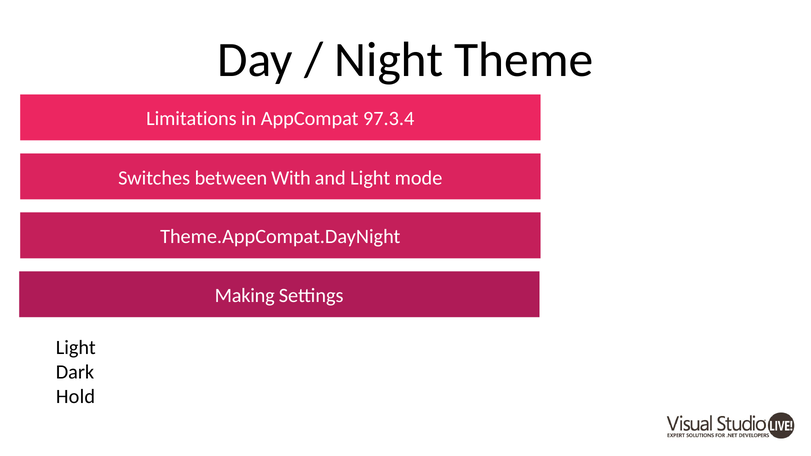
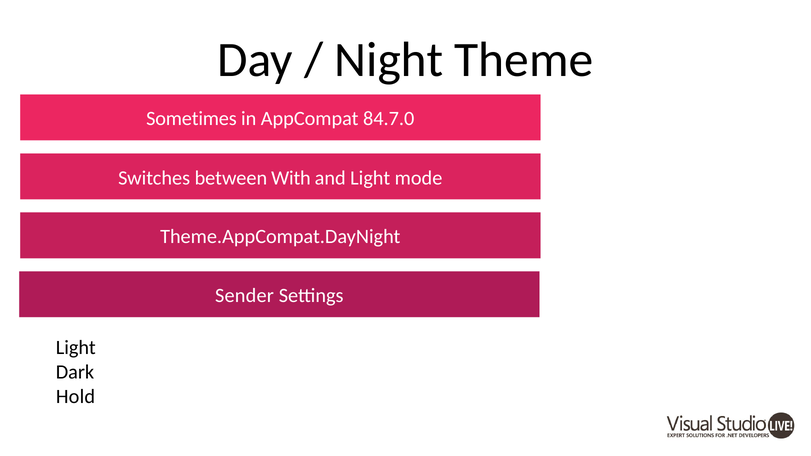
Limitations: Limitations -> Sometimes (191, 119)
97.3.4: 97.3.4 -> 84.7.0 (389, 119)
Making: Making -> Sender (244, 296)
